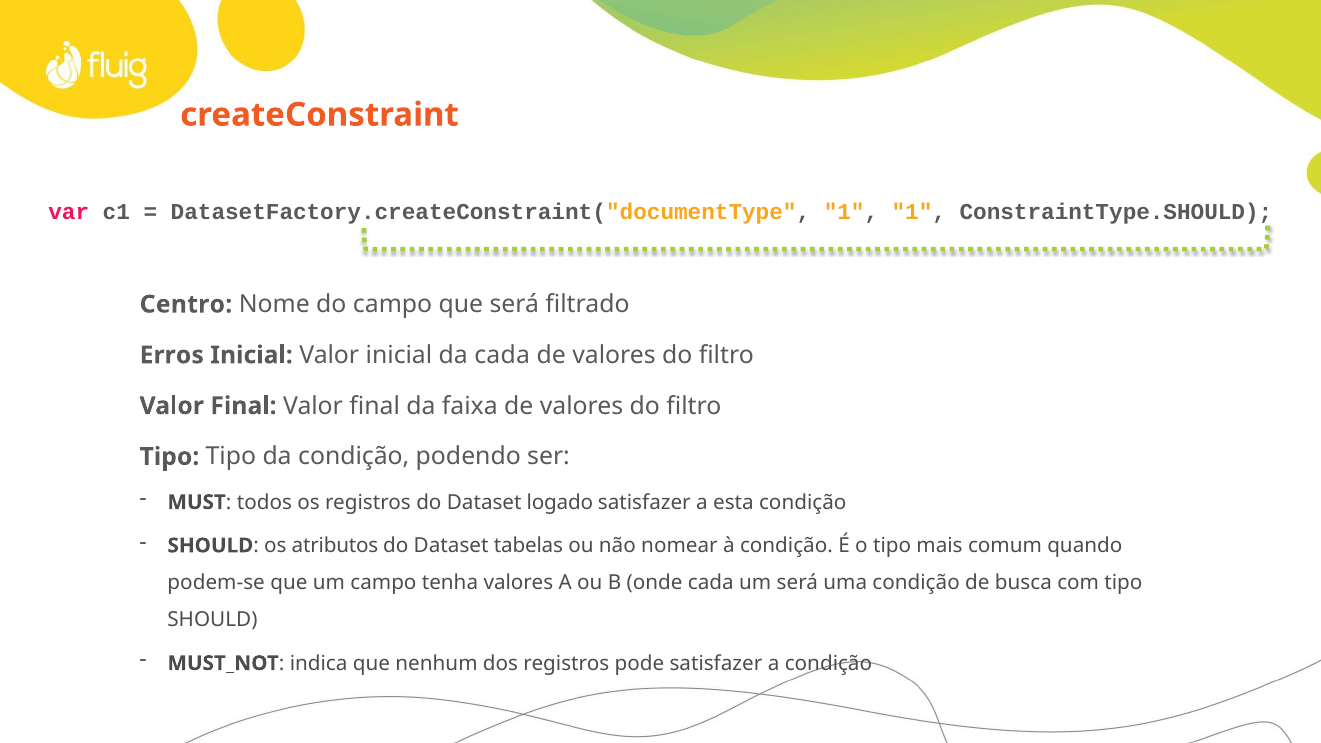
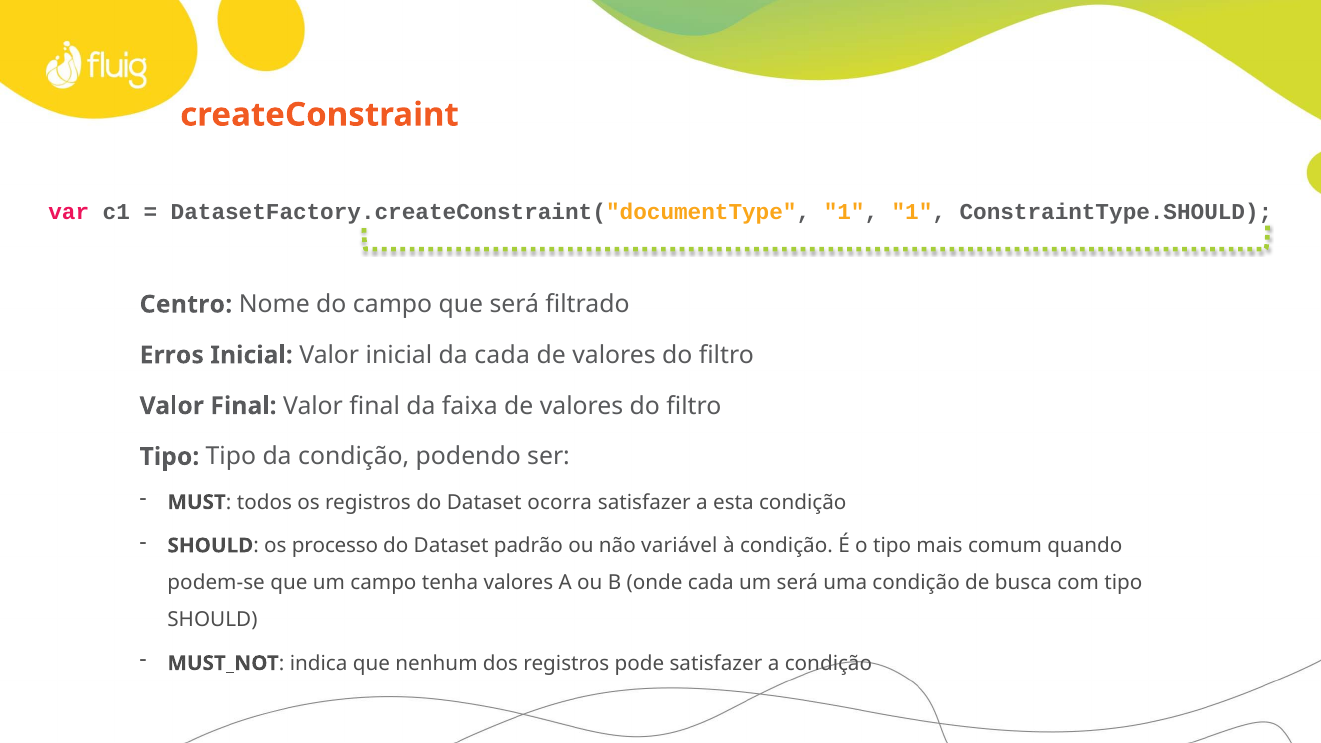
logado: logado -> ocorra (560, 502)
atributos: atributos -> processo (335, 546)
tabelas: tabelas -> padrão (528, 546)
nomear: nomear -> variável (679, 546)
